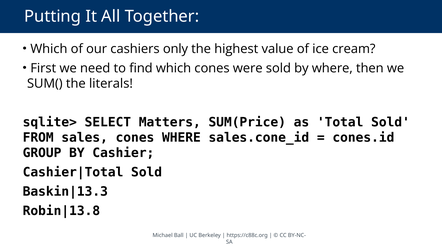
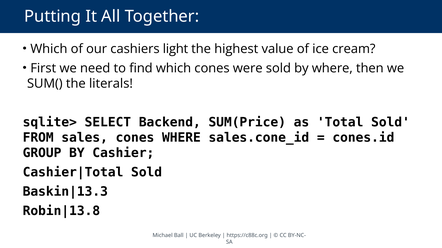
only: only -> light (176, 49)
Matters: Matters -> Backend (170, 122)
